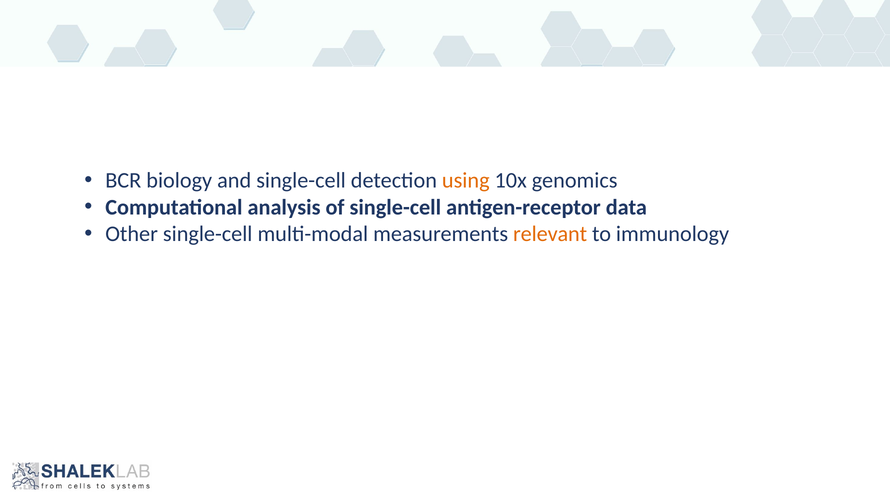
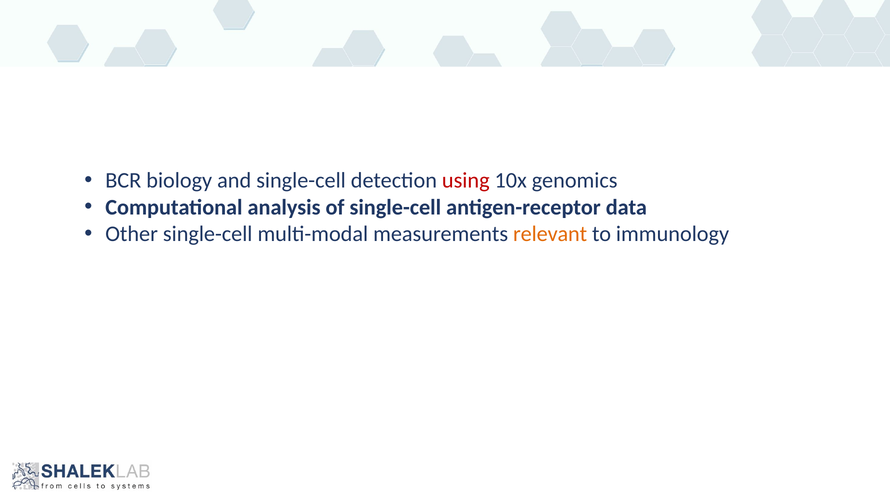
using colour: orange -> red (466, 181)
